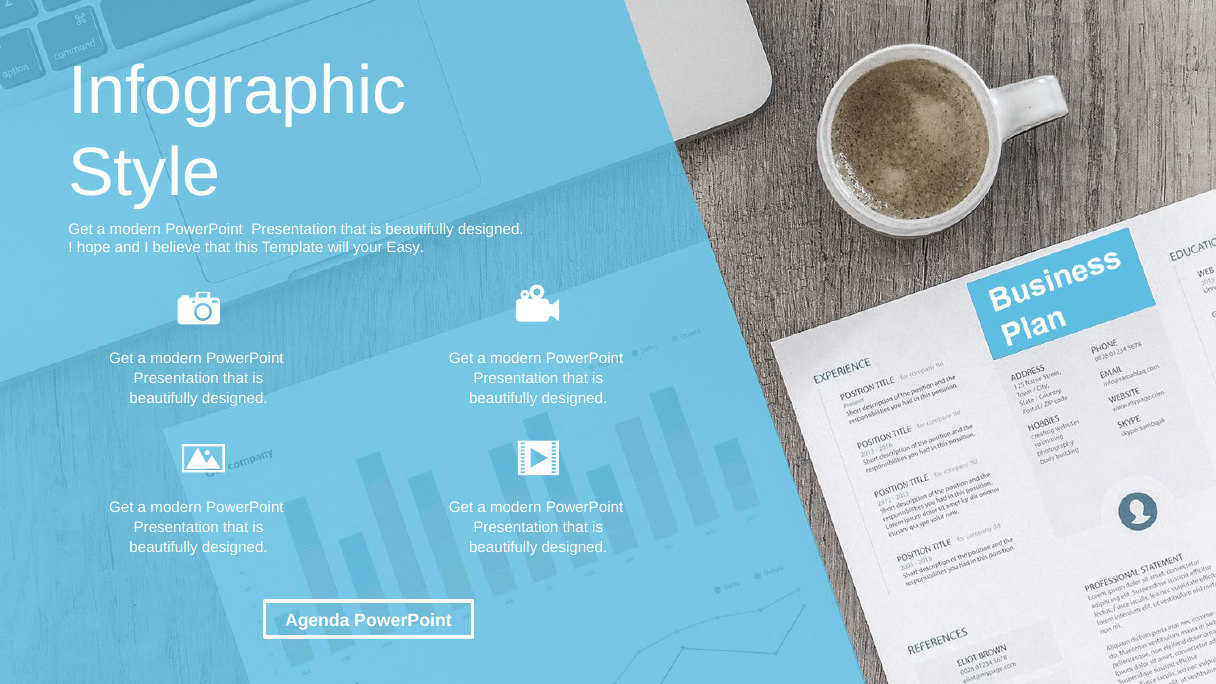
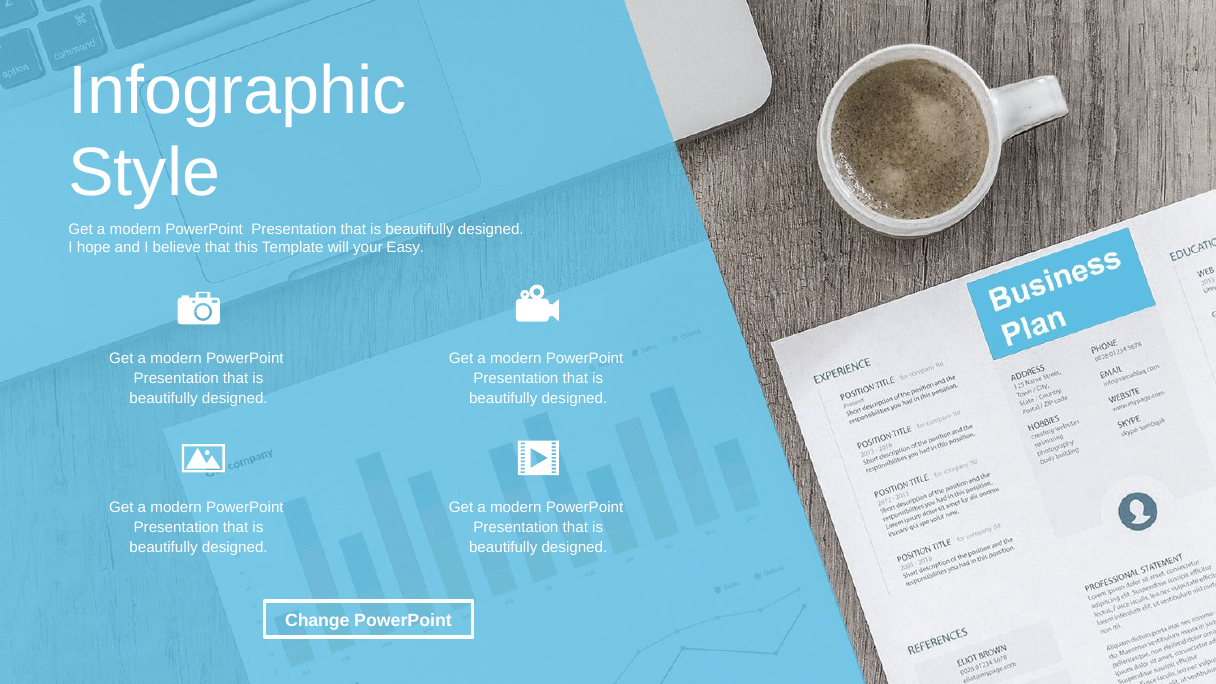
Agenda: Agenda -> Change (317, 620)
